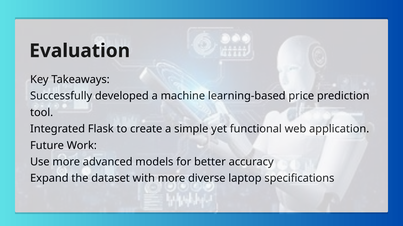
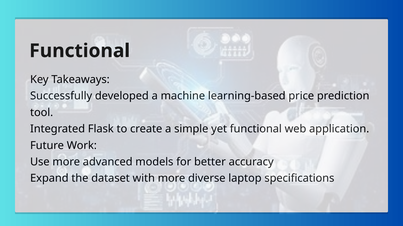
Evaluation: Evaluation -> Functional (80, 51)
